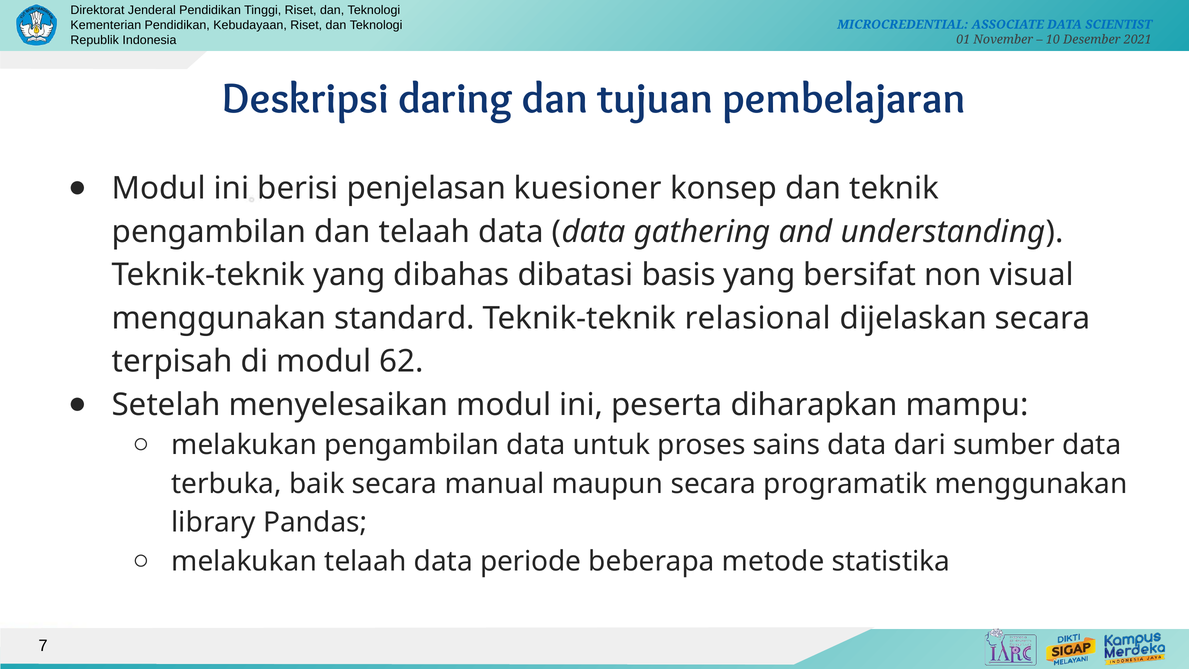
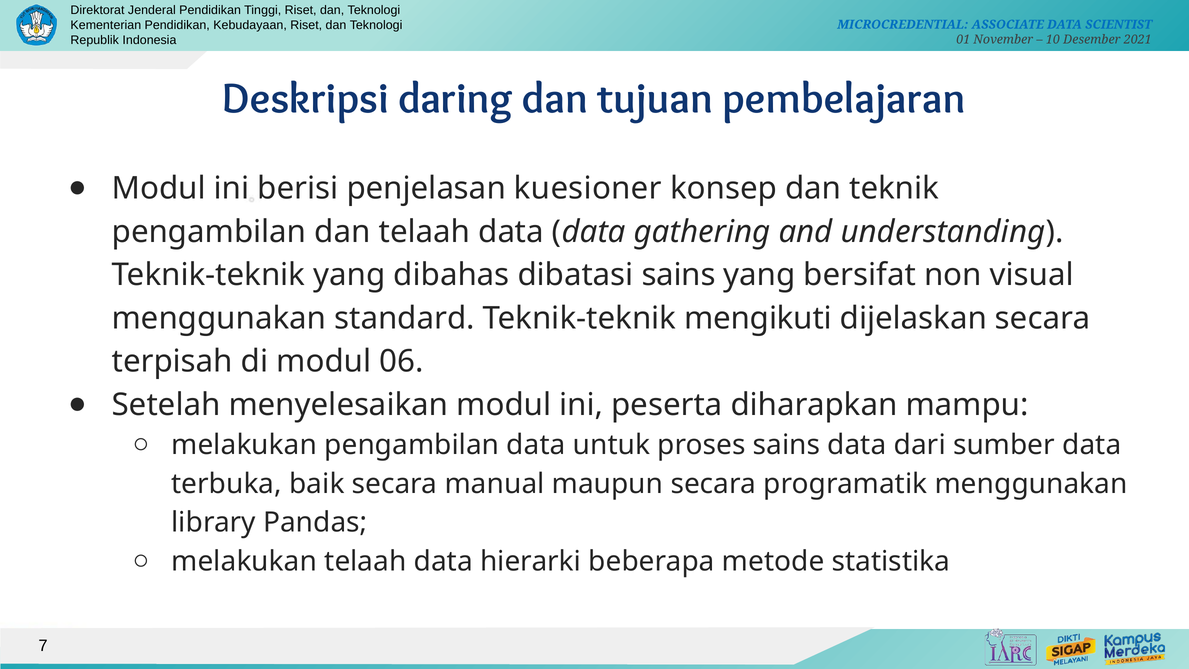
dibatasi basis: basis -> sains (679, 275)
relasional: relasional -> mengikuti (758, 318)
62: 62 -> 06 (401, 361)
periode: periode -> hierarki (531, 561)
